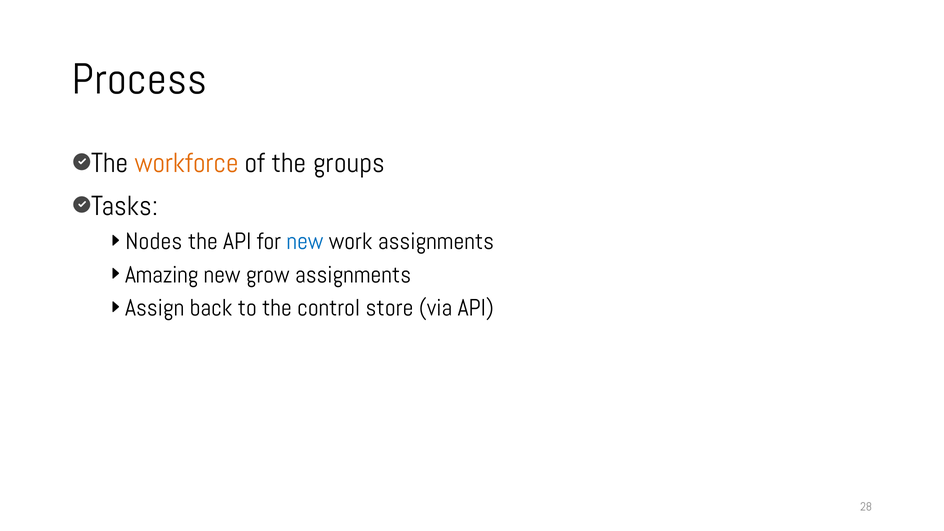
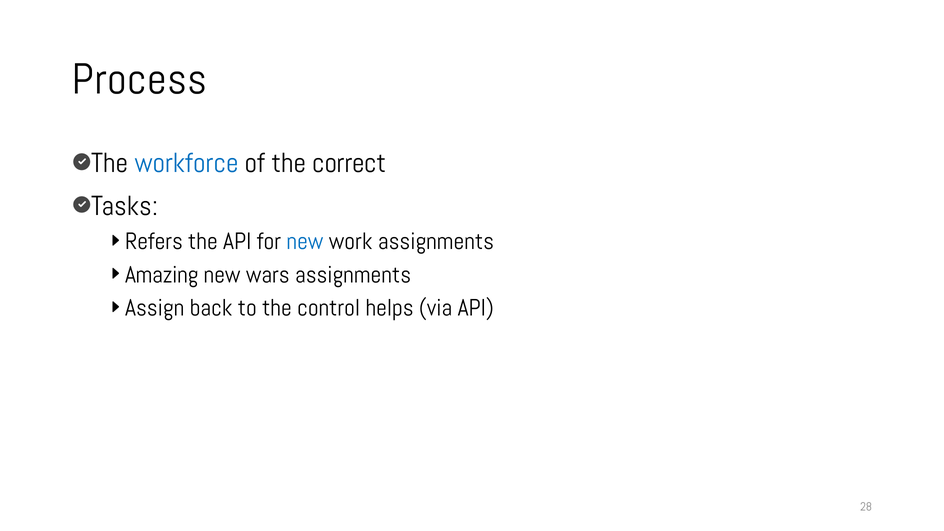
workforce colour: orange -> blue (187, 163)
groups: groups -> correct (349, 163)
Nodes: Nodes -> Refers (154, 242)
grow: grow -> wars (268, 275)
store: store -> helps (390, 308)
